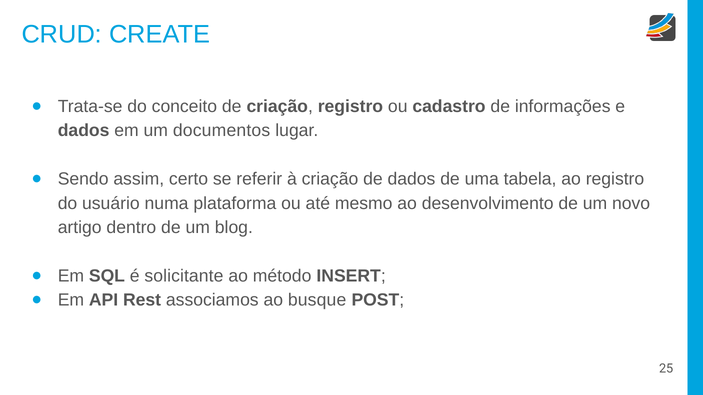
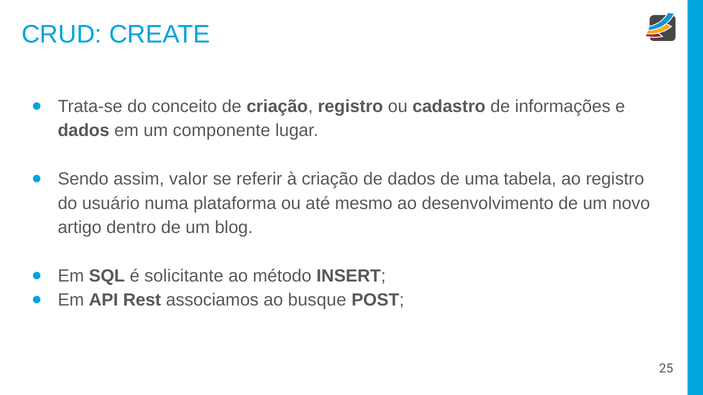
documentos: documentos -> componente (222, 131)
certo: certo -> valor (188, 179)
